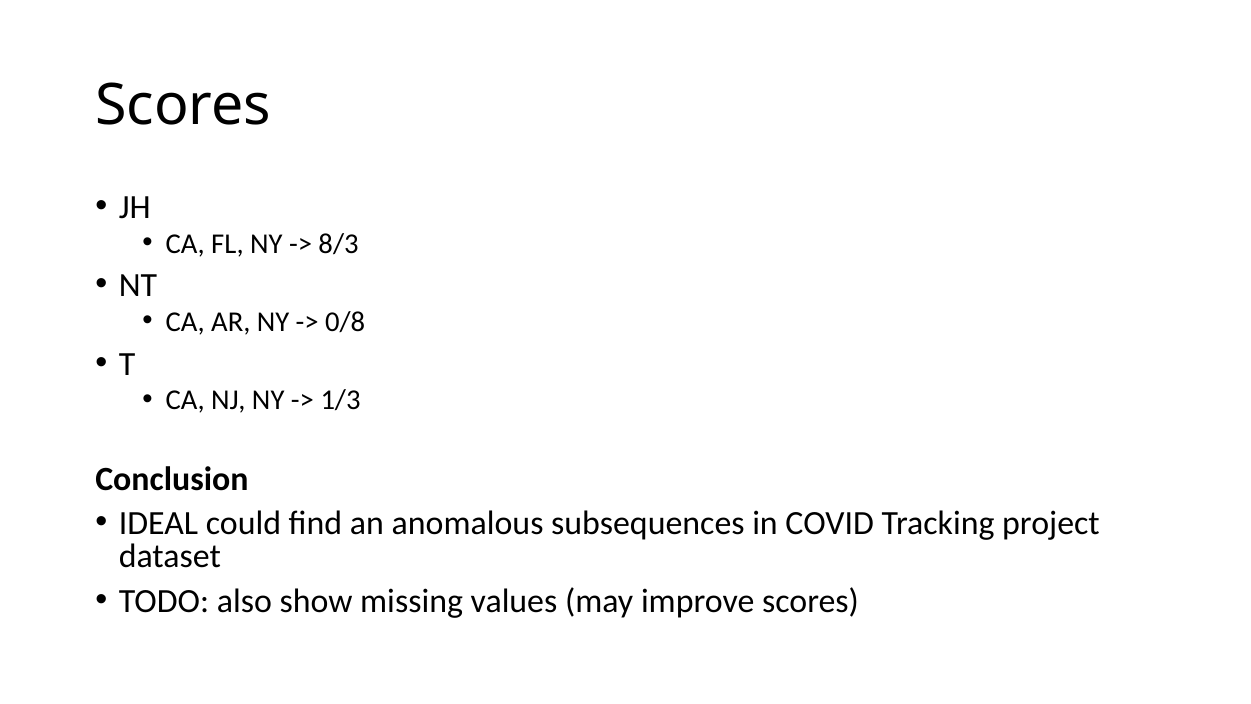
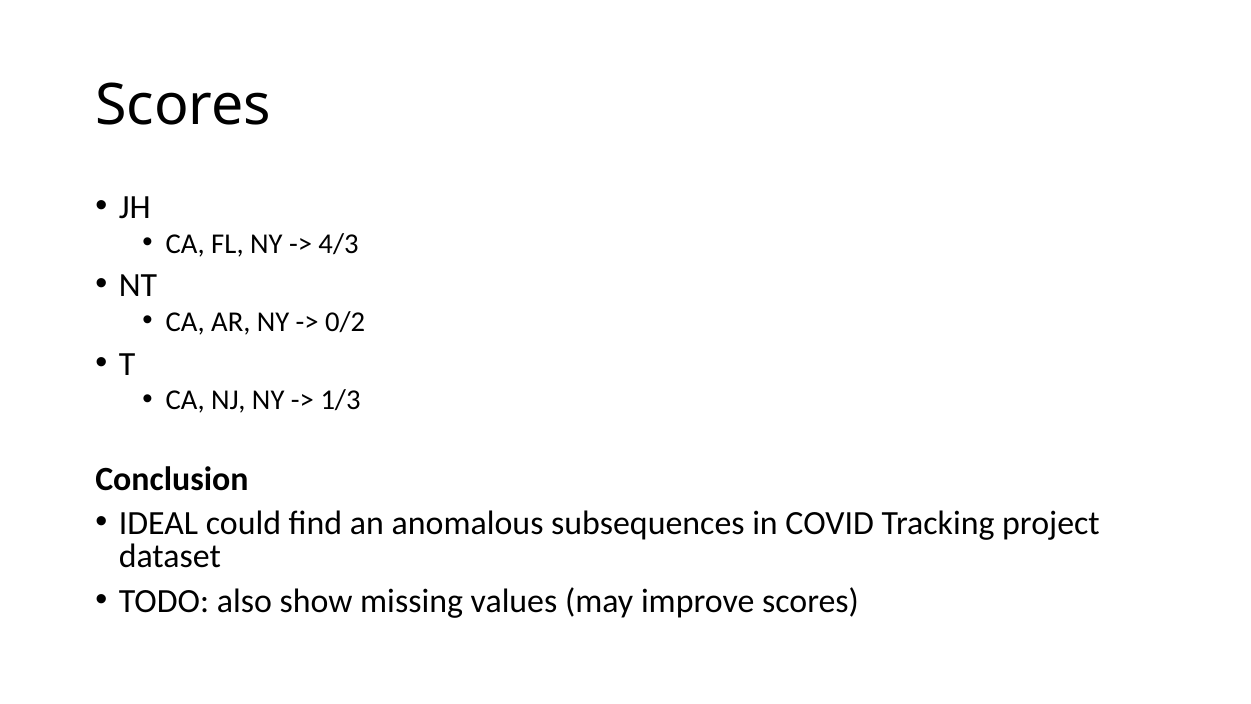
8/3: 8/3 -> 4/3 (339, 244)
0/8: 0/8 -> 0/2 (345, 322)
